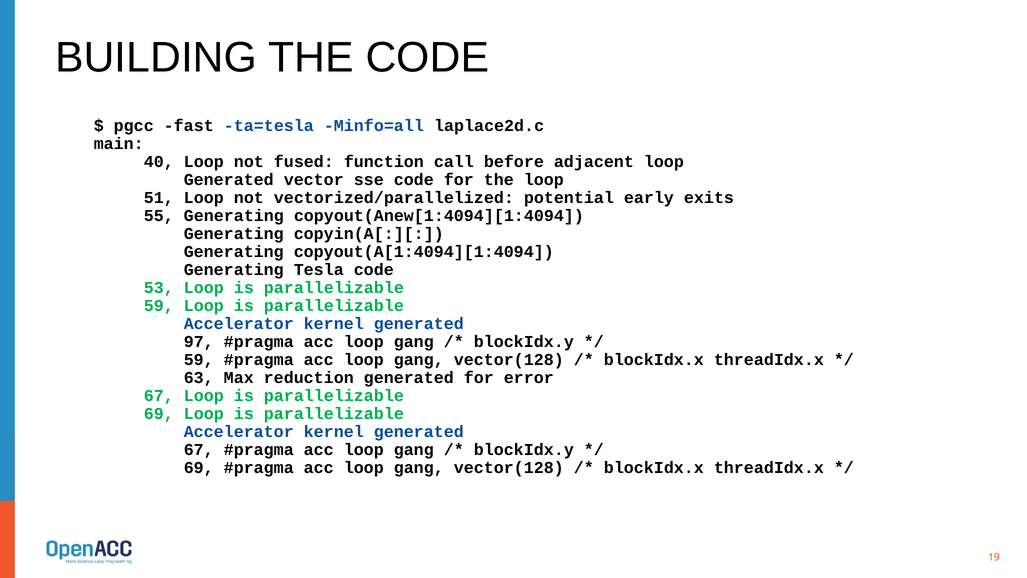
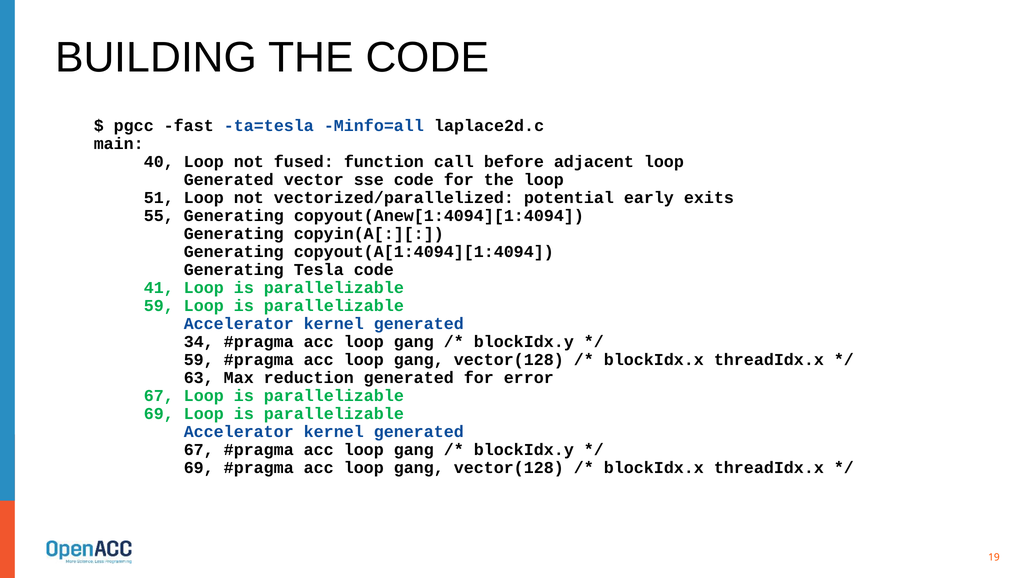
53: 53 -> 41 (159, 288)
97: 97 -> 34 (199, 342)
